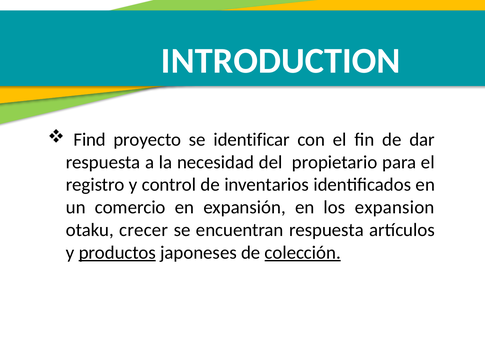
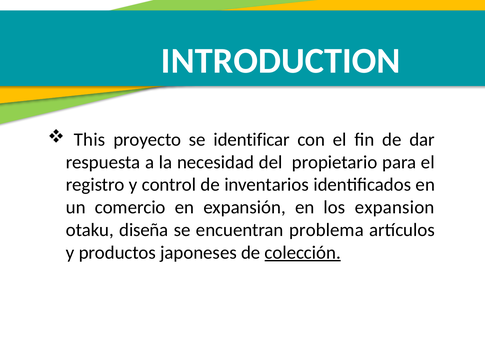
Find: Find -> This (90, 140)
crecer: crecer -> diseña (144, 230)
encuentran respuesta: respuesta -> problema (326, 230)
productos underline: present -> none (117, 253)
